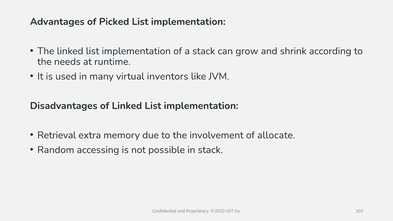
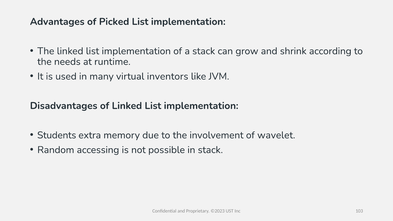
Retrieval: Retrieval -> Students (57, 135)
allocate: allocate -> wavelet (276, 135)
